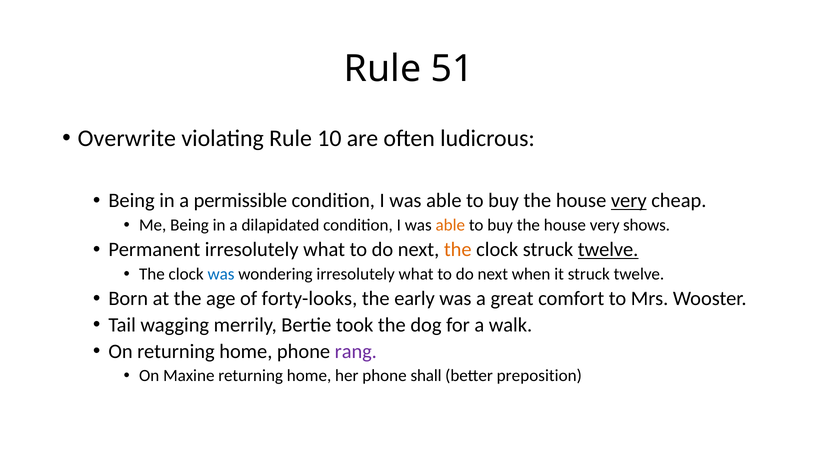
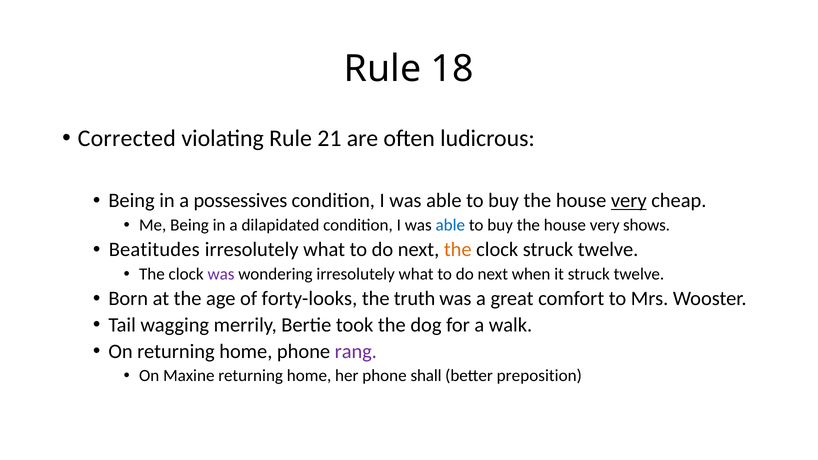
51: 51 -> 18 (452, 69)
Overwrite: Overwrite -> Corrected (127, 138)
10: 10 -> 21 (329, 138)
permissible: permissible -> possessives (240, 201)
able colour: orange -> blue (450, 225)
Permanent: Permanent -> Beatitudes (154, 250)
twelve underline: present -> none (608, 250)
was colour: blue -> purple (221, 274)
early: early -> truth (415, 299)
